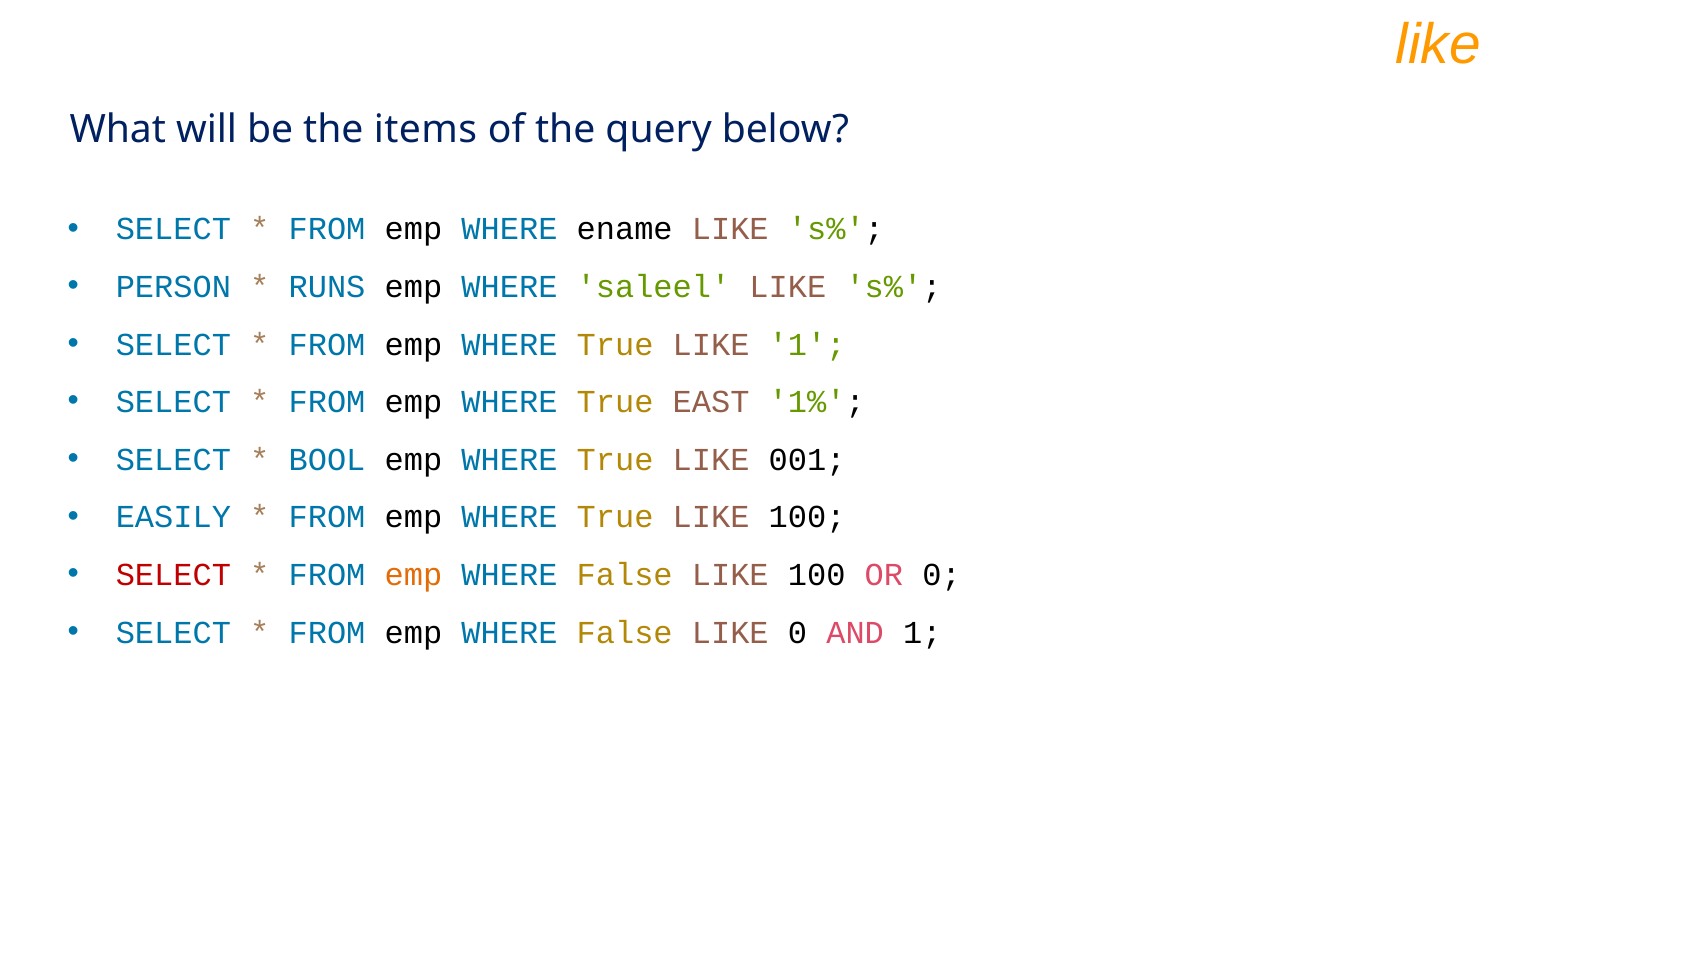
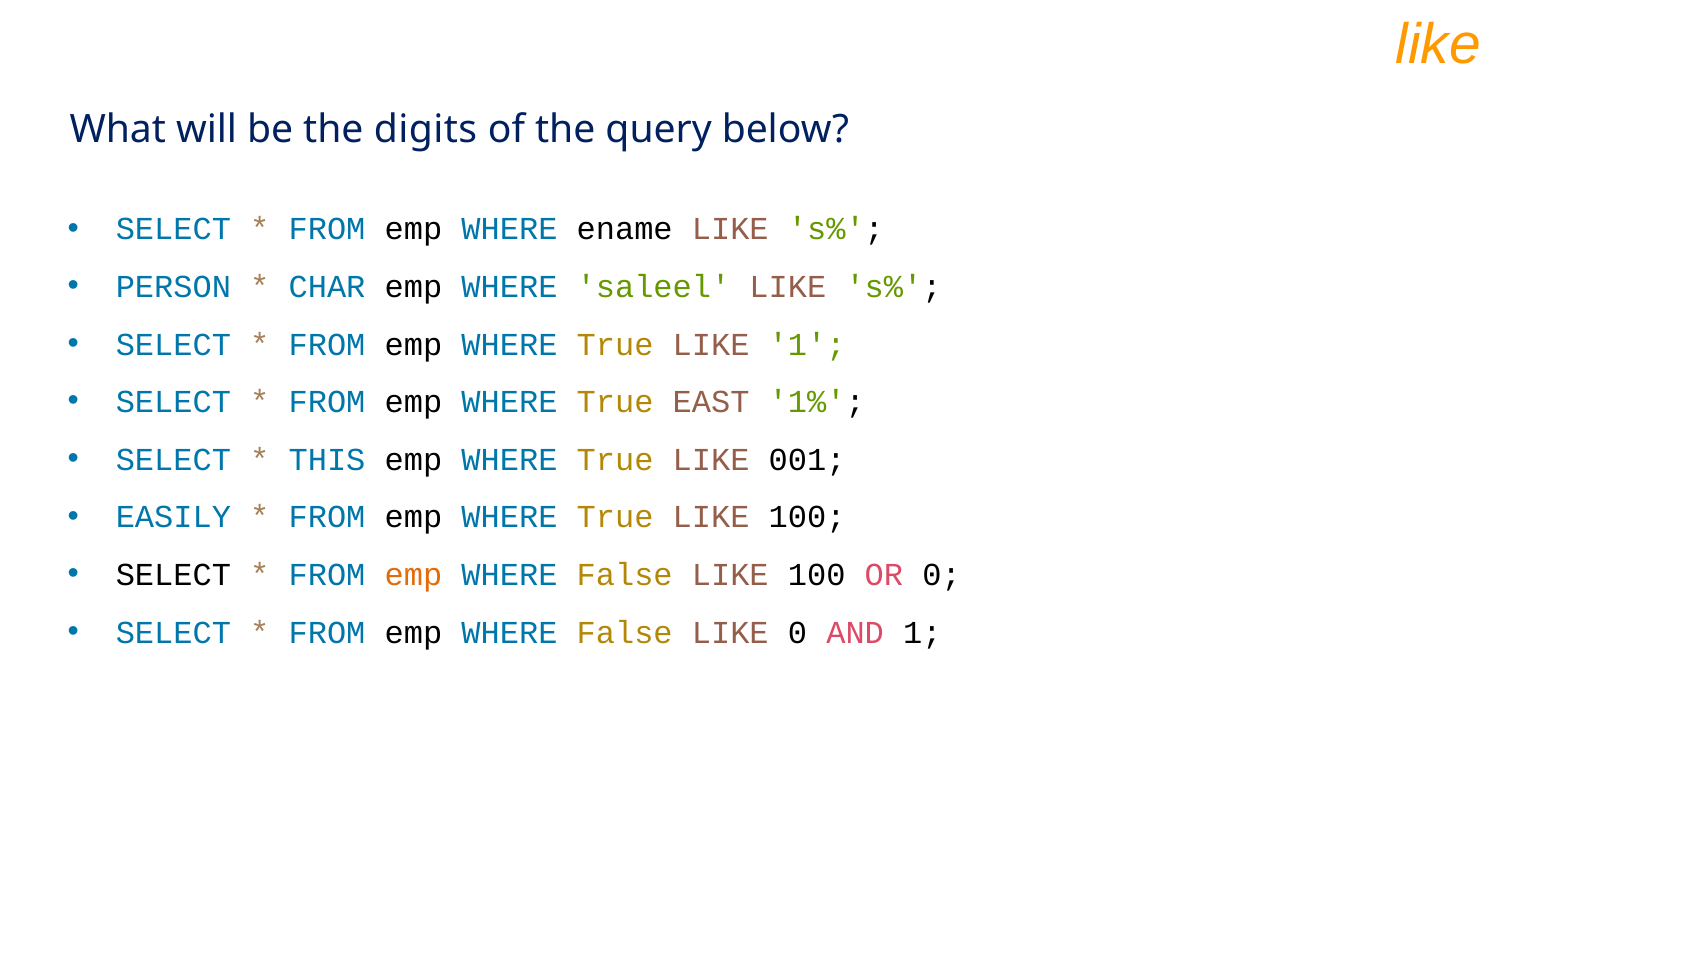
items: items -> digits (426, 129)
RUNS: RUNS -> CHAR (327, 287)
BOOL: BOOL -> THIS (327, 460)
SELECT colour: red -> black (173, 575)
